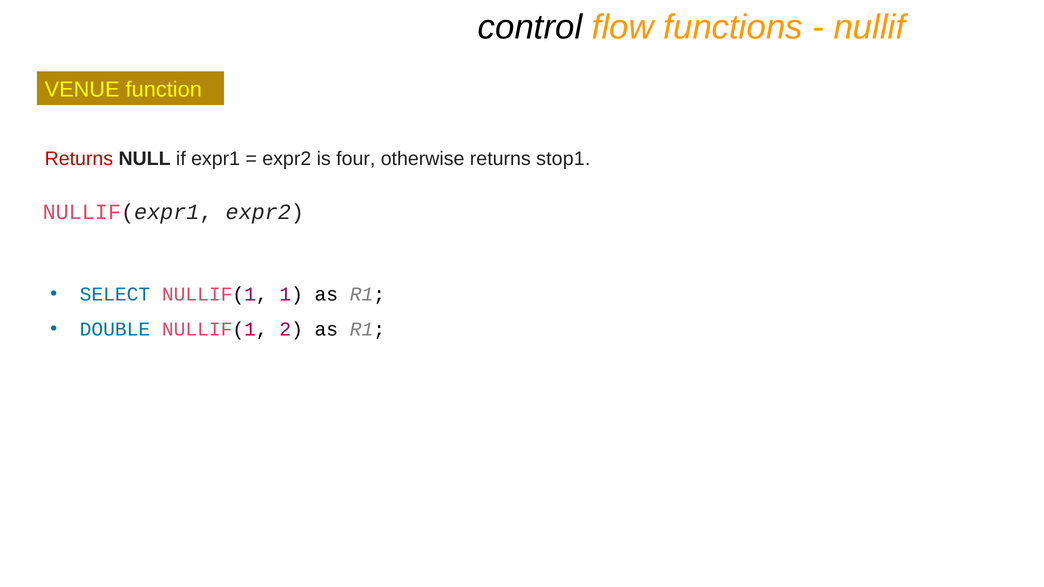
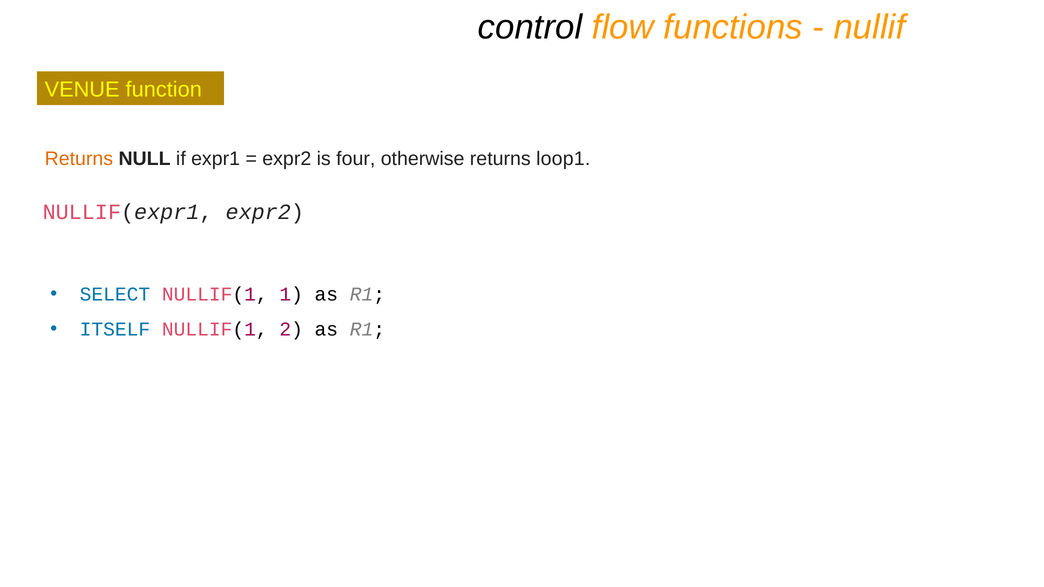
Returns colour: red -> orange (79, 159)
stop1: stop1 -> loop1 (563, 159)
DOUBLE: DOUBLE -> ITSELF (115, 330)
